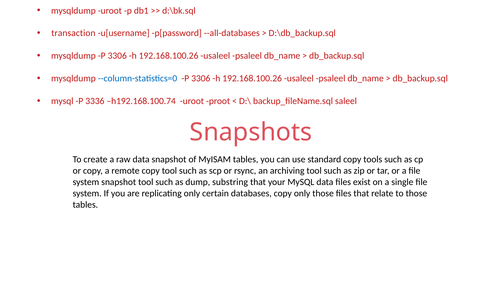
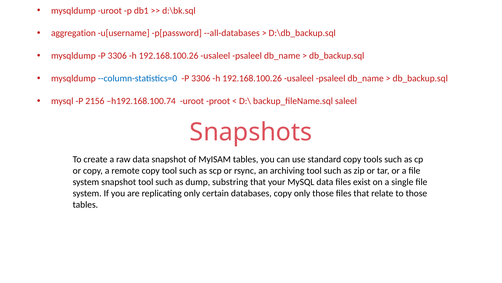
transaction: transaction -> aggregation (73, 33)
3336: 3336 -> 2156 (95, 101)
